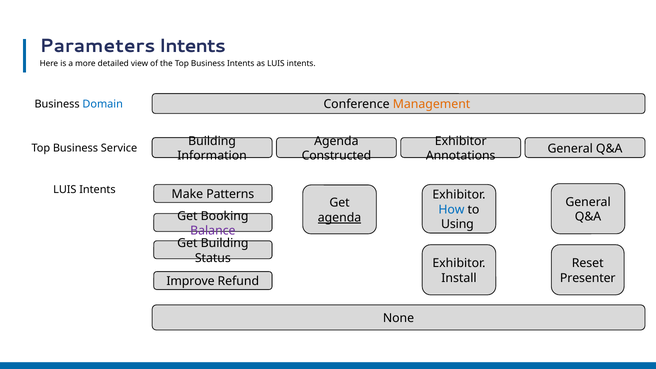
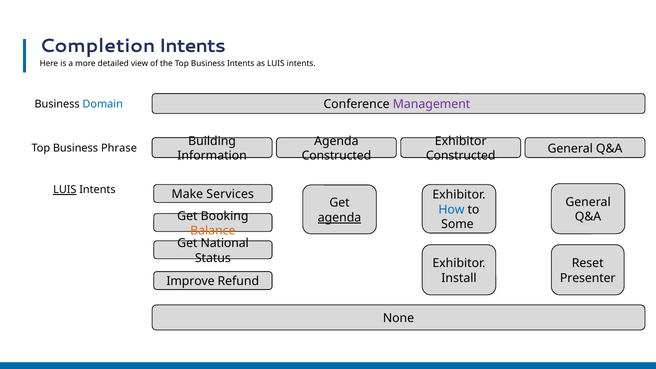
Parameters: Parameters -> Completion (97, 46)
Management colour: orange -> purple (432, 104)
Service: Service -> Phrase (119, 148)
Annotations: Annotations -> Constructed (461, 156)
LUIS underline: none -> present (65, 190)
Patterns: Patterns -> Services (230, 194)
Using: Using -> Some (457, 224)
Balance colour: purple -> orange (213, 231)
Get Building: Building -> National (225, 243)
